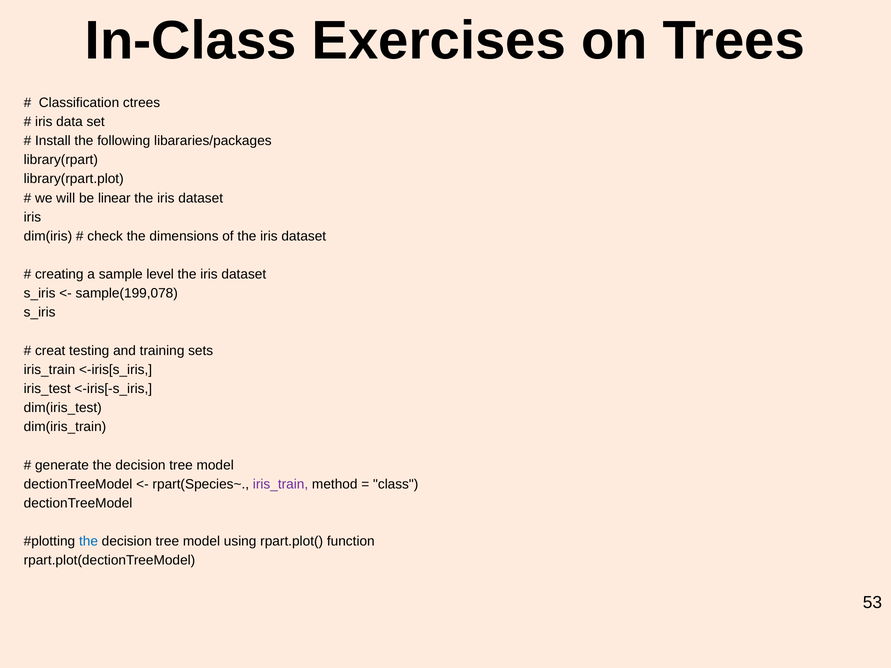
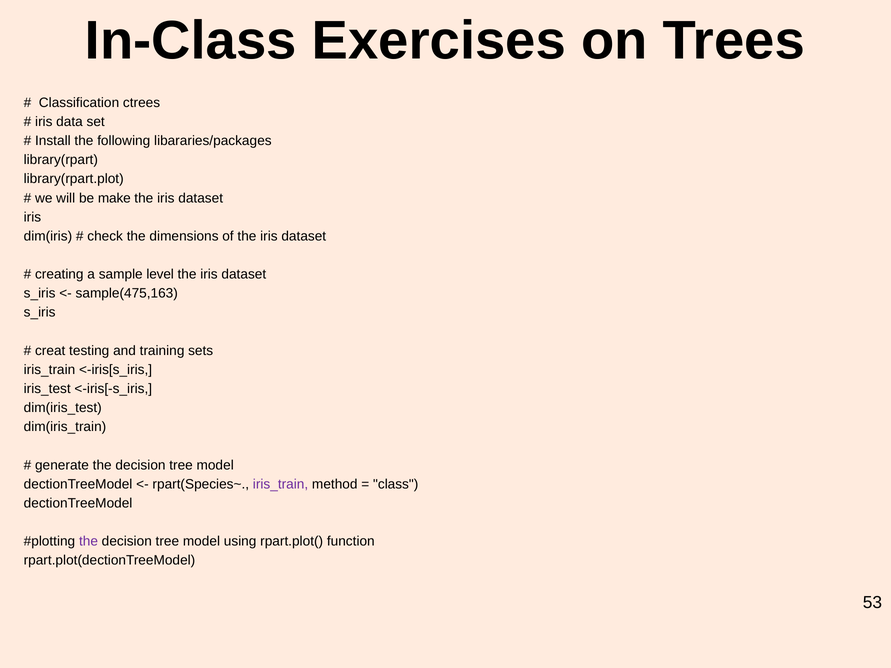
linear: linear -> make (114, 198)
sample(199,078: sample(199,078 -> sample(475,163 (127, 294)
the colour: blue -> purple (88, 542)
